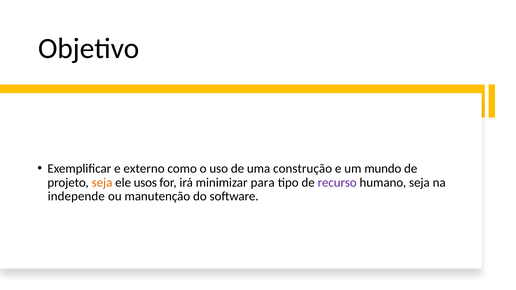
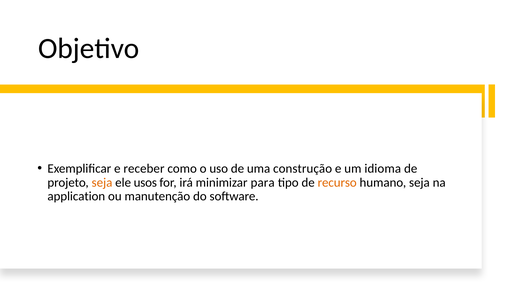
externo: externo -> receber (144, 169)
mundo: mundo -> idioma (383, 169)
recurso colour: purple -> orange (337, 183)
independe: independe -> application (76, 197)
